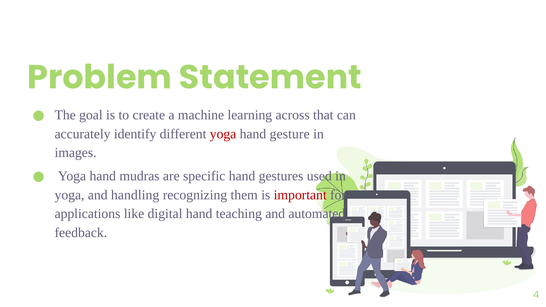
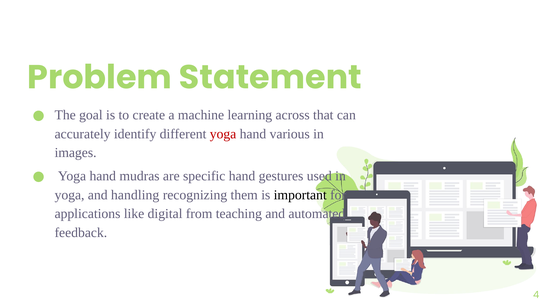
gesture: gesture -> various (290, 134)
important colour: red -> black (300, 195)
digital hand: hand -> from (199, 214)
